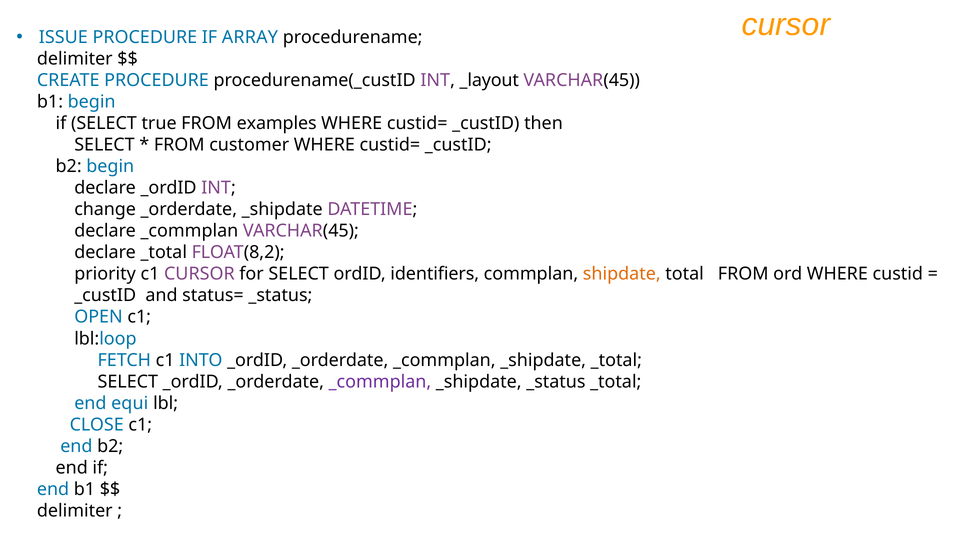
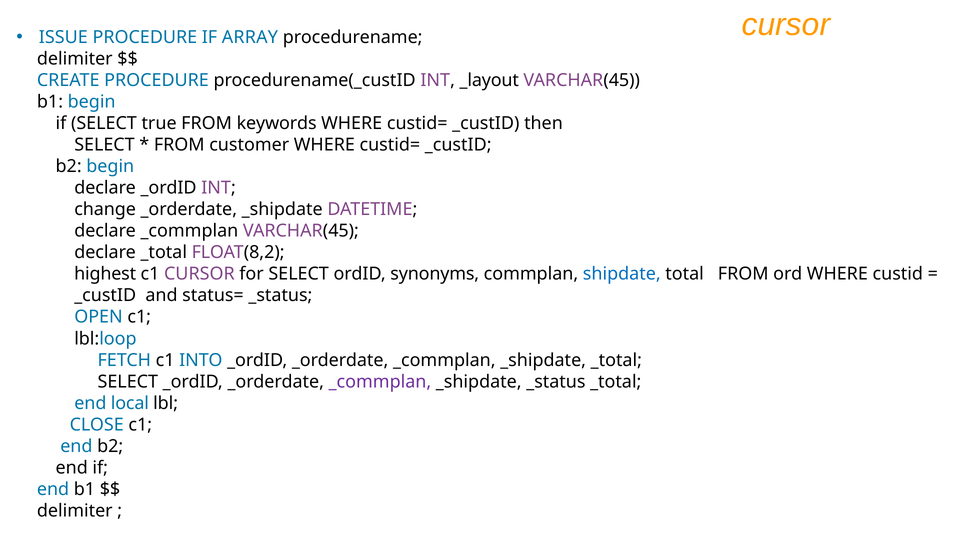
examples: examples -> keywords (277, 123)
priority: priority -> highest (105, 274)
identifiers: identifiers -> synonyms (435, 274)
shipdate colour: orange -> blue (622, 274)
equi: equi -> local (130, 403)
